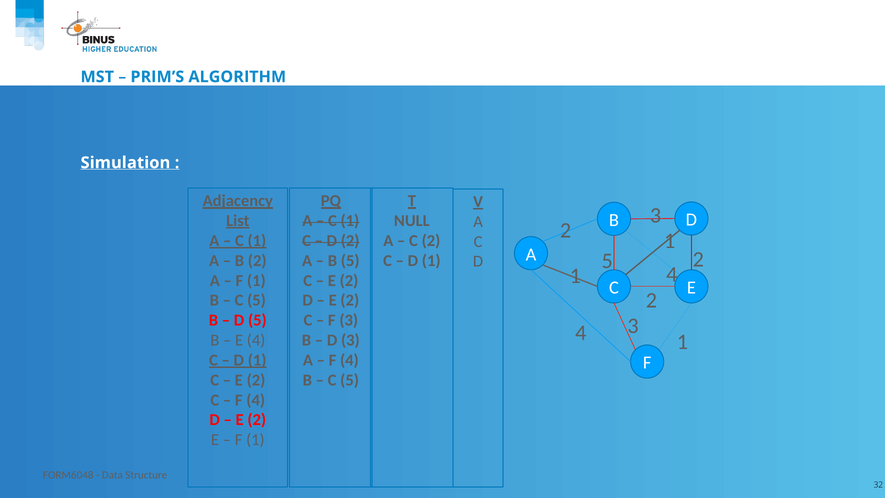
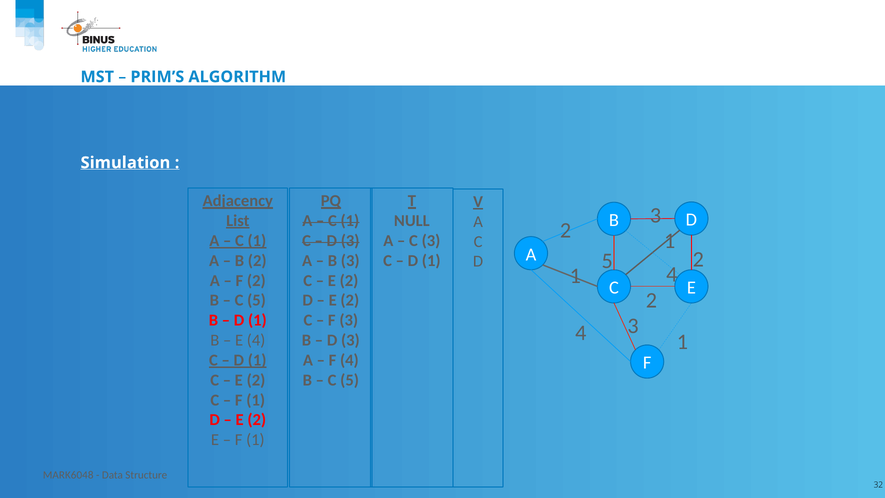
2: 2 -> 3 (350, 241)
C 2: 2 -> 3 (431, 241)
B 5: 5 -> 3 (350, 261)
1: 1 -> 2 (256, 280)
5: 5 -> 1 (257, 320)
4: 4 -> 1 (256, 400)
FORM6048: FORM6048 -> MARK6048 (68, 475)
